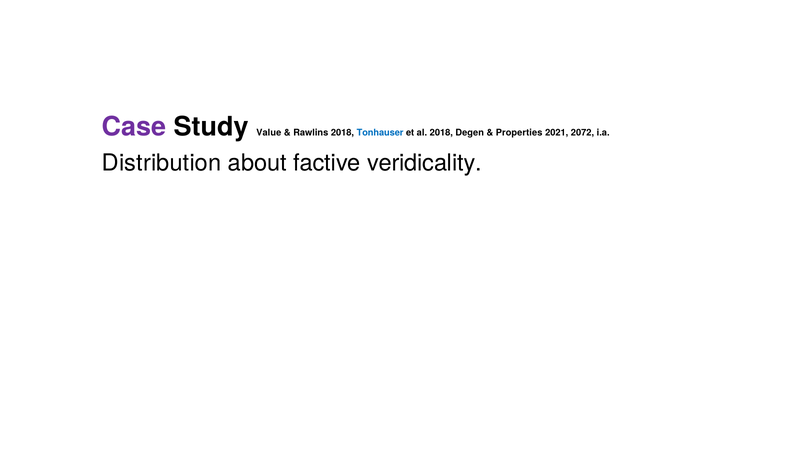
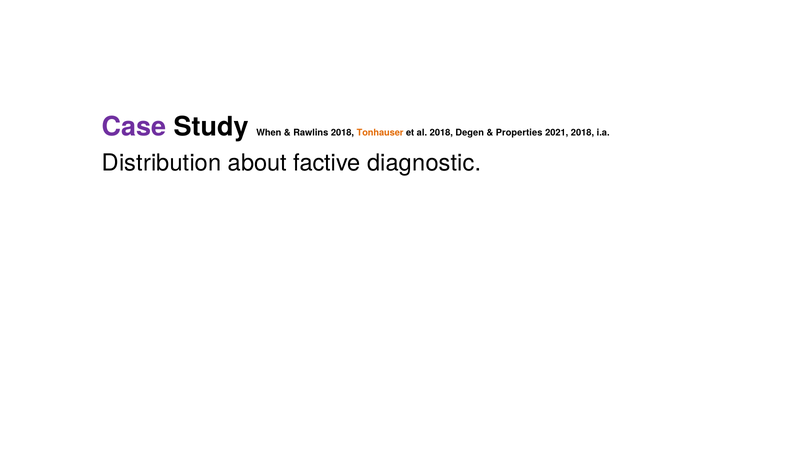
Value: Value -> When (269, 133)
Tonhauser colour: blue -> orange (380, 133)
2021 2072: 2072 -> 2018 (582, 133)
veridicality: veridicality -> diagnostic (424, 163)
